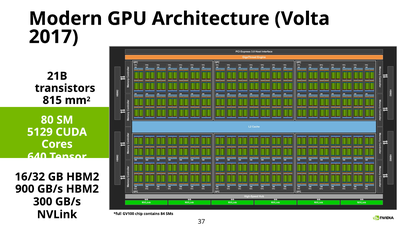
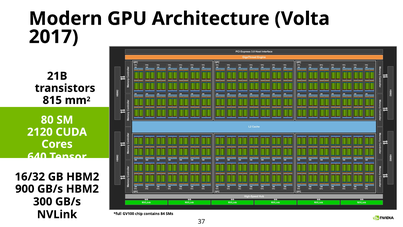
5129: 5129 -> 2120 (40, 132)
